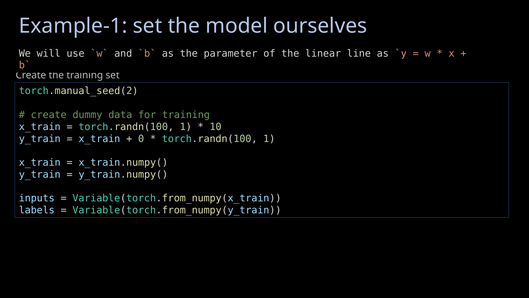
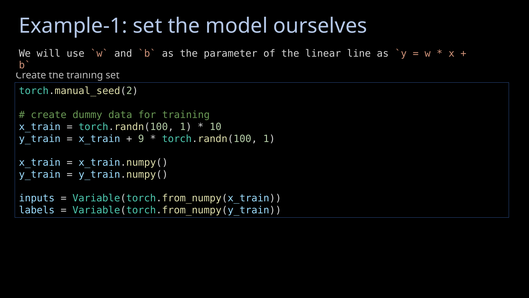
0: 0 -> 9 (141, 139)
